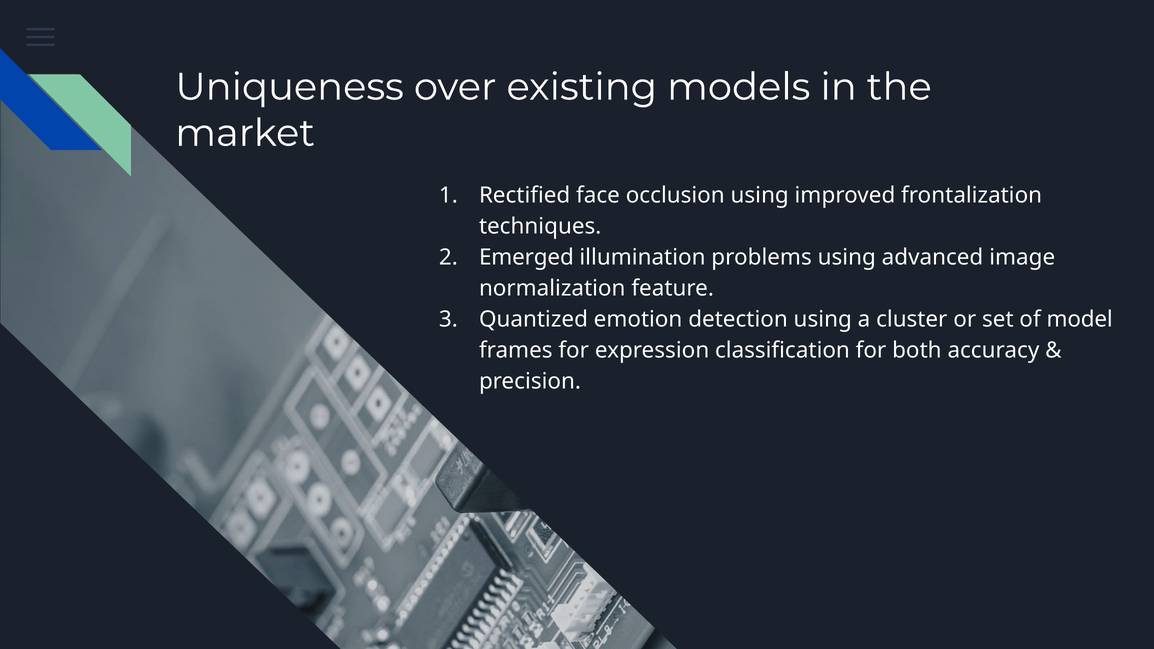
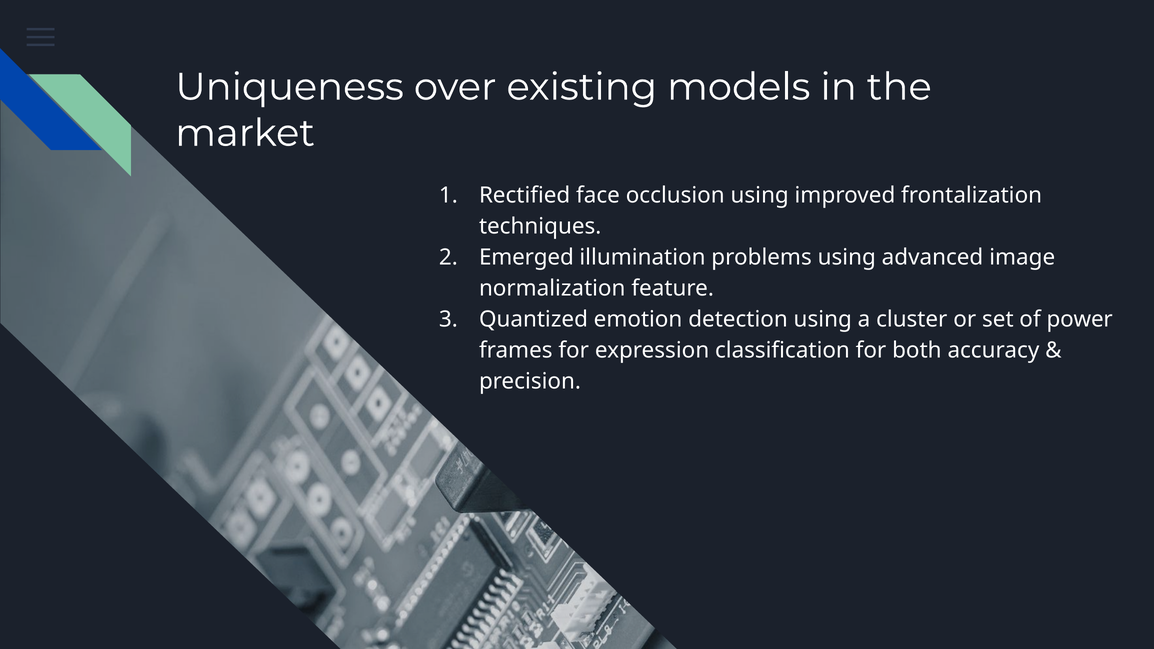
model: model -> power (1080, 319)
